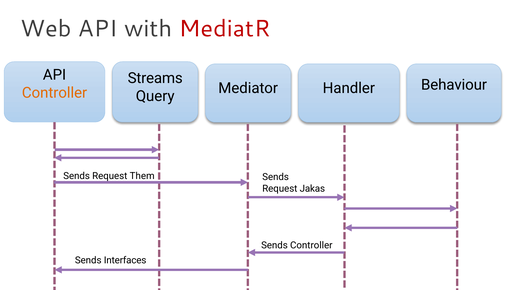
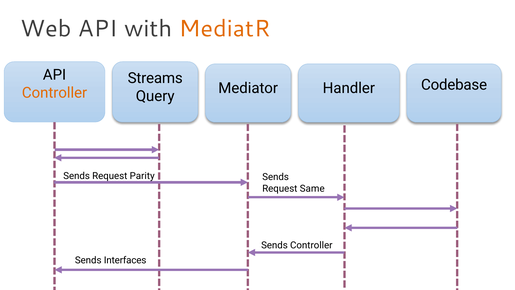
MediatR colour: red -> orange (225, 29)
Behaviour: Behaviour -> Codebase (454, 85)
Them: Them -> Parity (142, 176)
Jakas: Jakas -> Same (312, 188)
